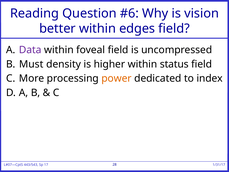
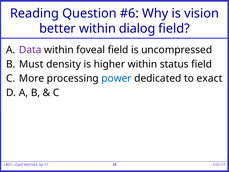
edges: edges -> dialog (137, 29)
power colour: orange -> blue (117, 78)
index: index -> exact (209, 78)
